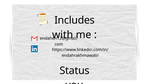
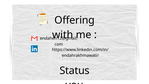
Includes: Includes -> Offering (75, 20)
